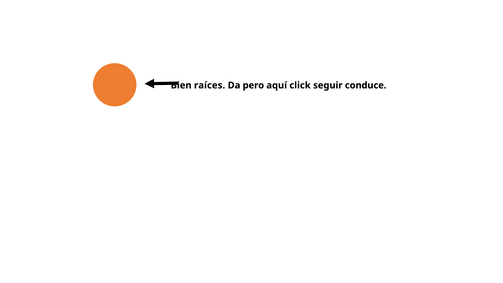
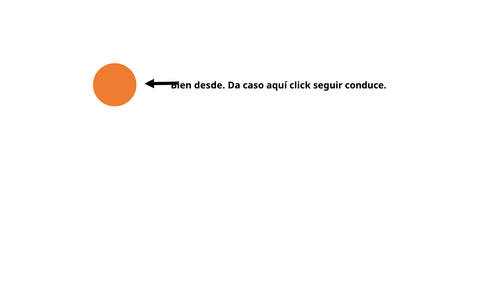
raíces: raíces -> desde (210, 85)
pero: pero -> caso (253, 85)
